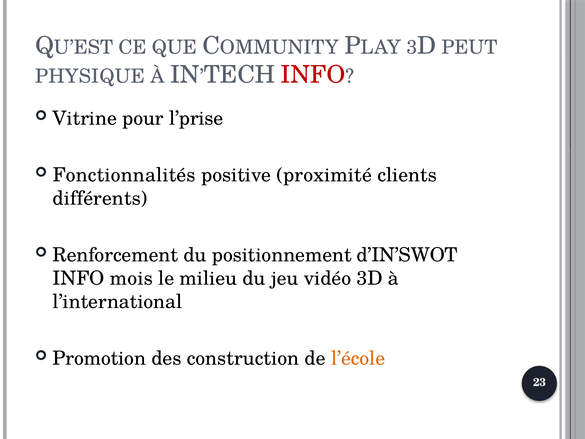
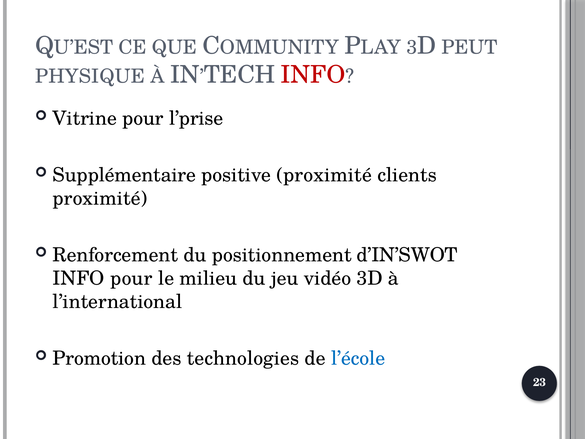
Fonctionnalités: Fonctionnalités -> Supplémentaire (124, 175)
différents: différents -> proximité (100, 198)
INFO mois: mois -> pour (131, 278)
construction: construction -> technologies (243, 358)
l’école colour: orange -> blue (358, 358)
